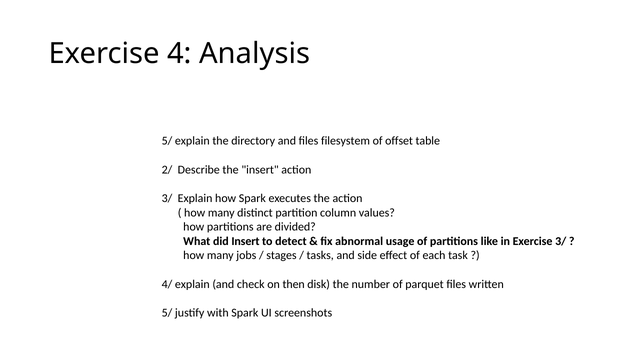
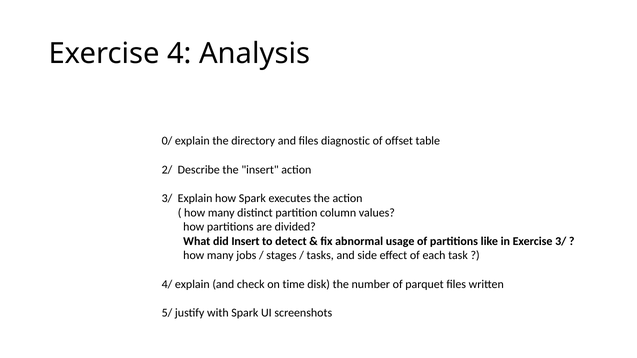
5/: 5/ -> 0/ (167, 141)
filesystem: filesystem -> diagnostic (345, 141)
then: then -> time (294, 284)
